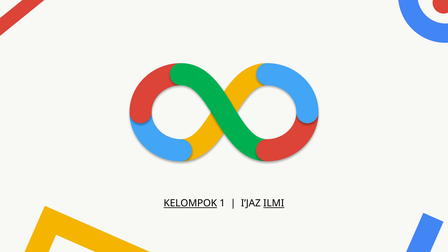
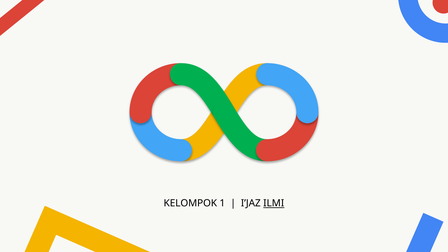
KELOMPOK underline: present -> none (190, 203)
